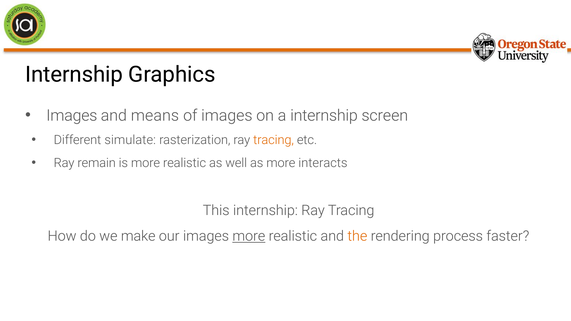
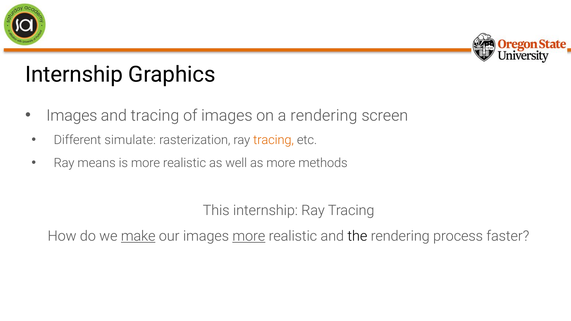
and means: means -> tracing (155, 116)
a internship: internship -> rendering (324, 116)
remain: remain -> means (97, 163)
interacts: interacts -> methods (323, 163)
make underline: none -> present (138, 236)
the colour: orange -> black (357, 236)
